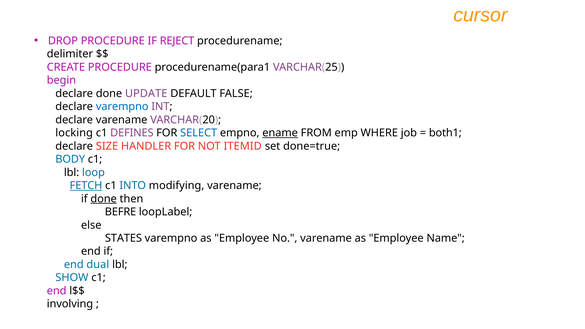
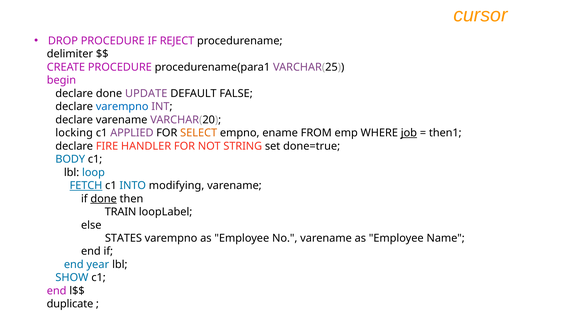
DEFINES: DEFINES -> APPLIED (132, 133)
SELECT colour: blue -> orange (199, 133)
ename underline: present -> none (280, 133)
job underline: none -> present (409, 133)
both1: both1 -> then1 (445, 133)
SIZE: SIZE -> FIRE (107, 146)
ITEMID: ITEMID -> STRING (243, 146)
BEFRE: BEFRE -> TRAIN (121, 212)
dual: dual -> year (98, 265)
involving: involving -> duplicate (70, 304)
